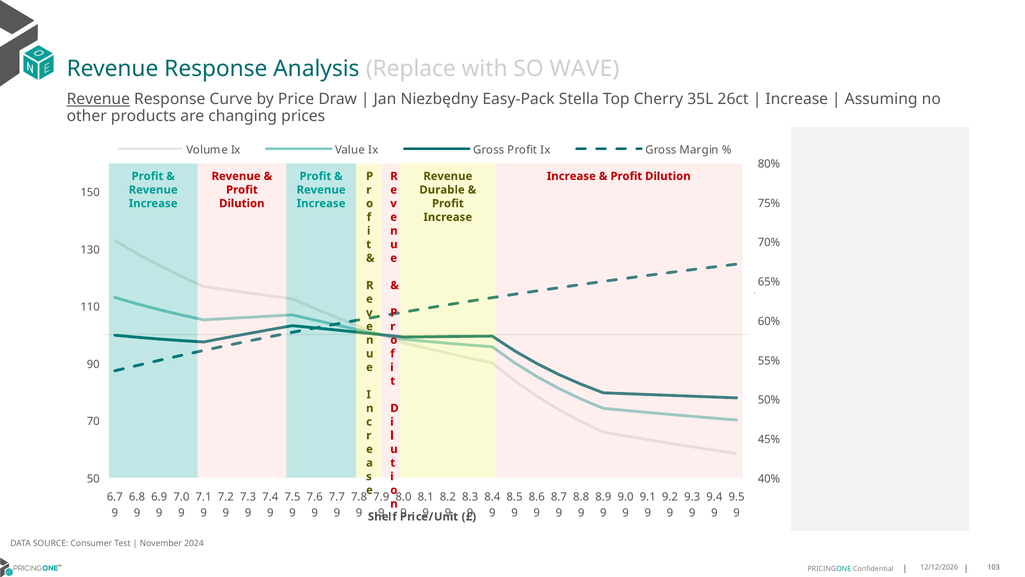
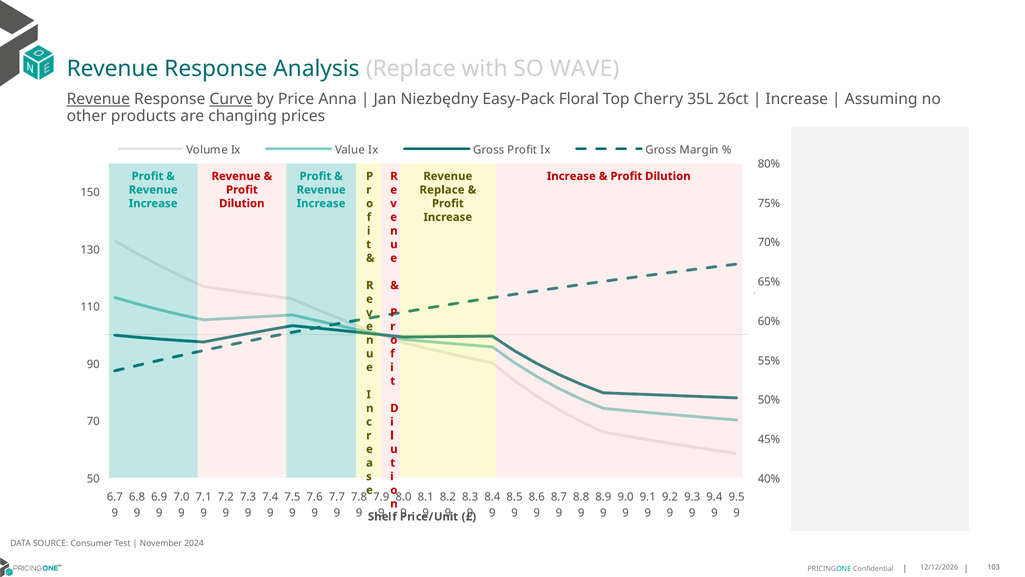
Curve underline: none -> present (231, 99)
Draw: Draw -> Anna (338, 99)
Stella: Stella -> Floral (579, 99)
Durable: Durable -> Replace (442, 190)
